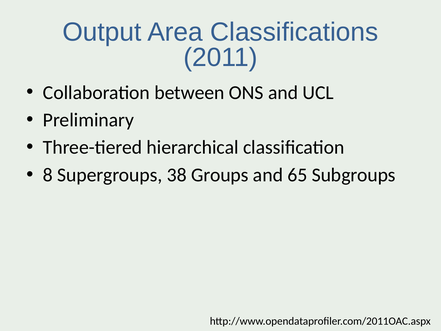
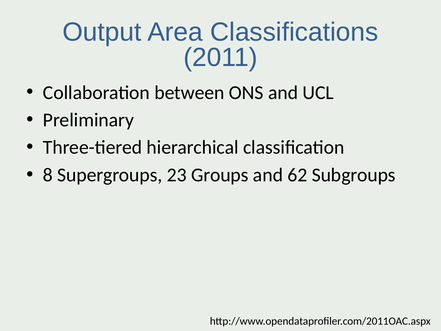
38: 38 -> 23 (177, 175)
65: 65 -> 62 (297, 175)
